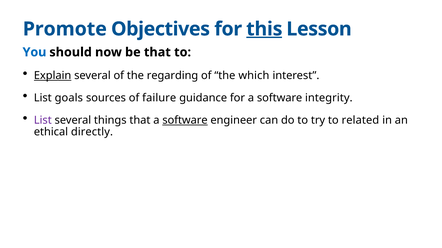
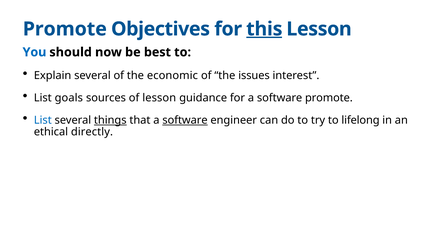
be that: that -> best (157, 52)
Explain underline: present -> none (53, 76)
regarding: regarding -> economic (172, 76)
which: which -> issues (254, 76)
of failure: failure -> lesson (159, 98)
software integrity: integrity -> promote (329, 98)
List colour: purple -> blue (43, 120)
things underline: none -> present (110, 120)
related: related -> lifelong (361, 120)
